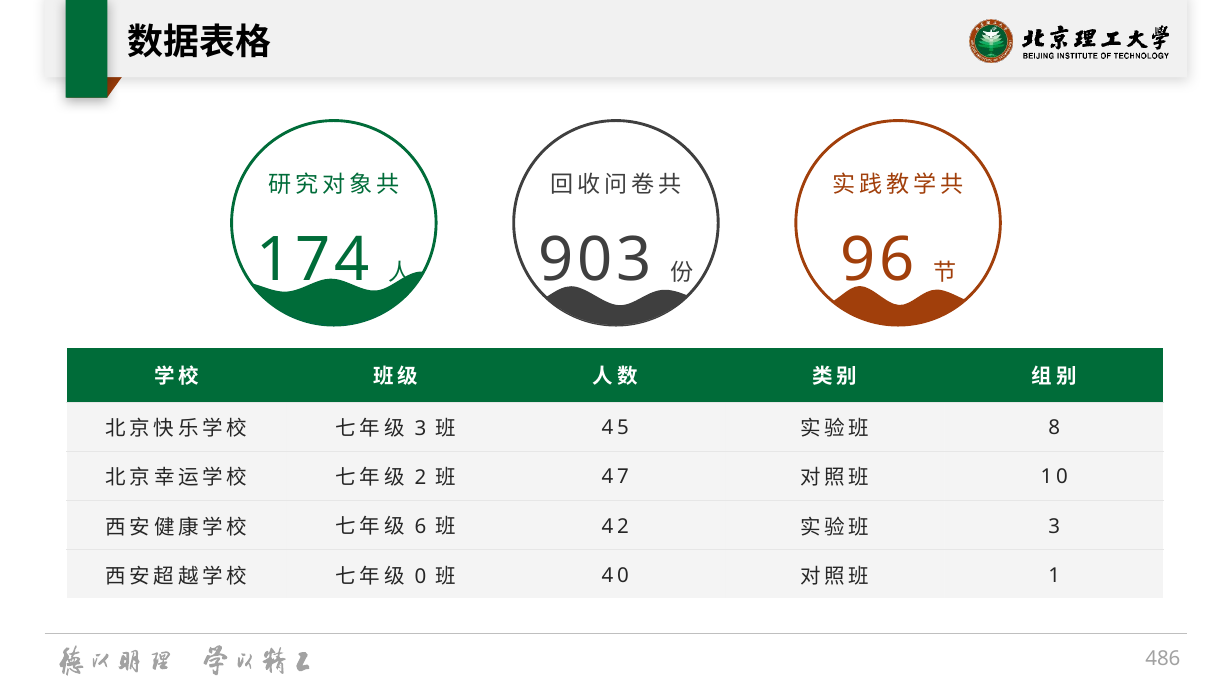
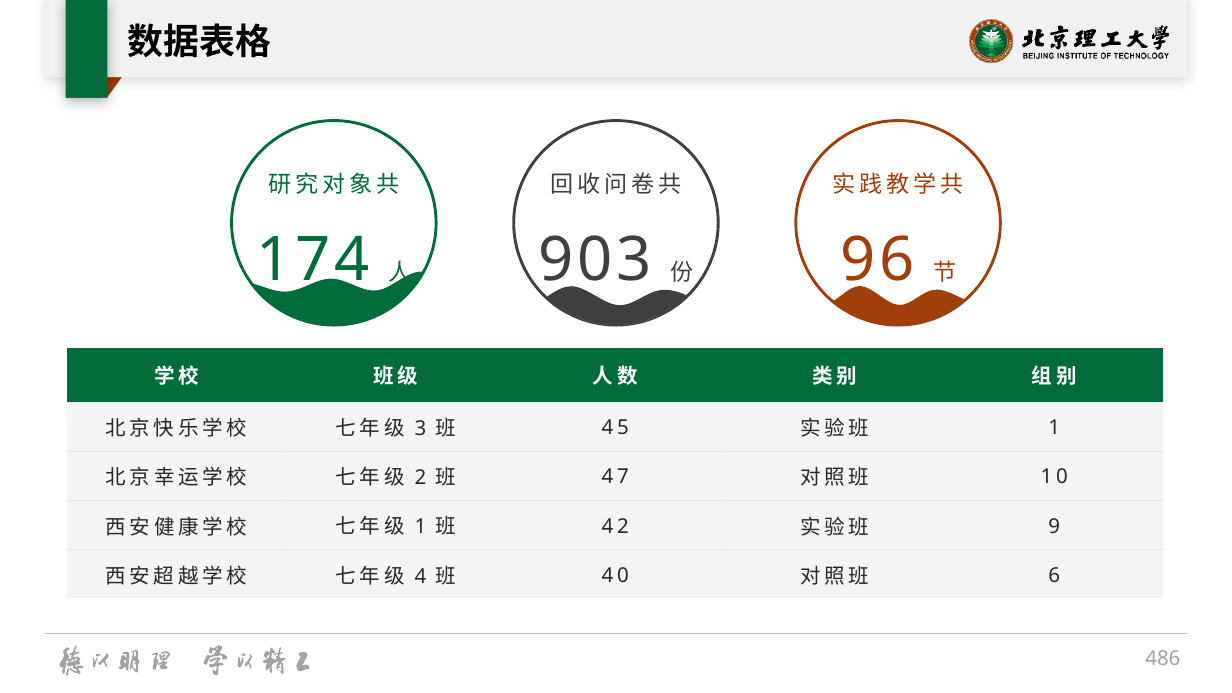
8: 8 -> 1 (1054, 428)
6: 6 -> 1 (420, 527)
3: 3 -> 9 (1054, 526)
0: 0 -> 4 (420, 576)
1: 1 -> 6 (1054, 575)
